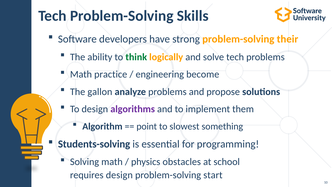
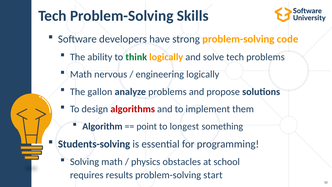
their: their -> code (288, 39)
practice: practice -> nervous (111, 74)
engineering become: become -> logically (203, 74)
algorithms colour: purple -> red (133, 109)
slowest: slowest -> longest (184, 126)
requires design: design -> results (119, 175)
